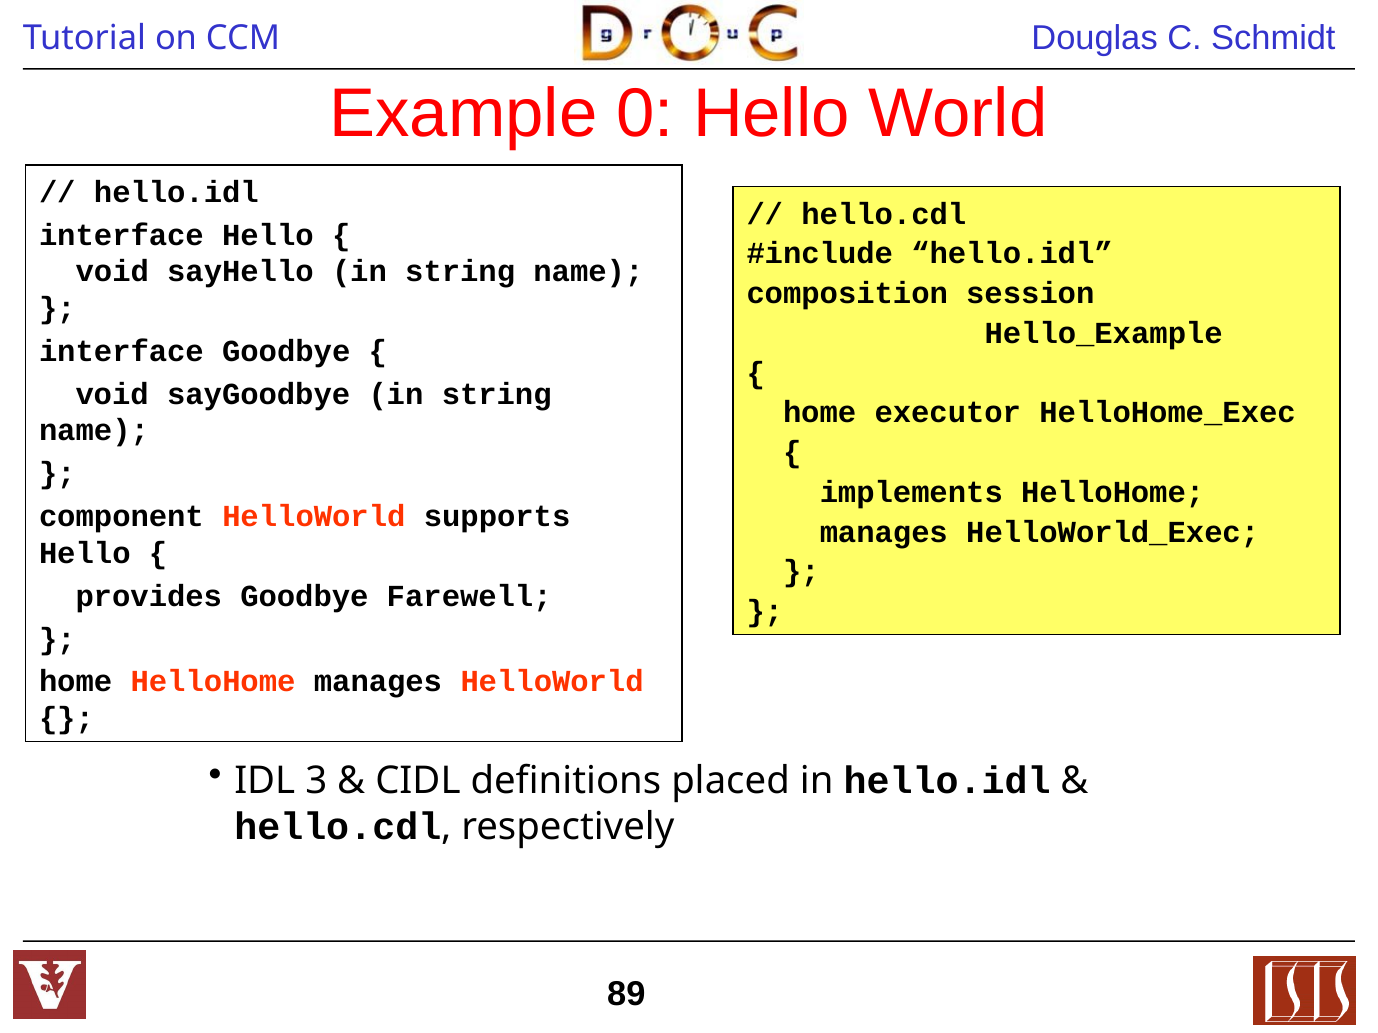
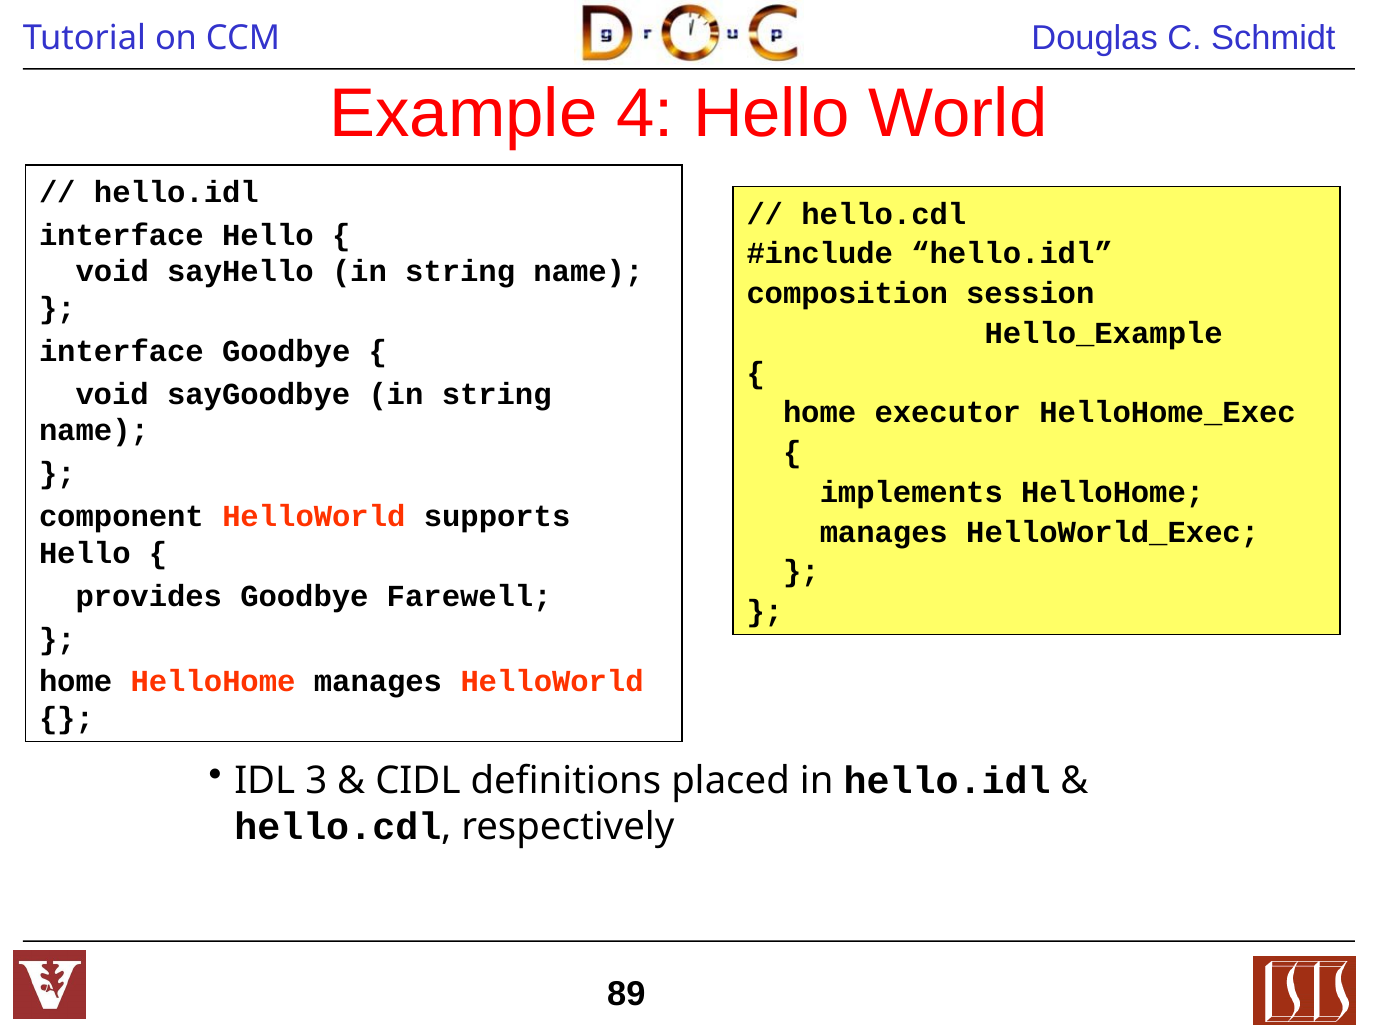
0: 0 -> 4 (645, 114)
